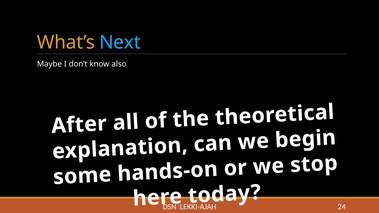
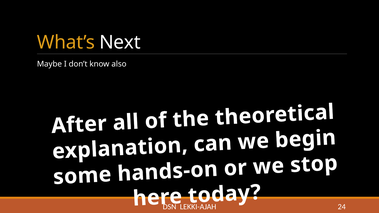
Next colour: light blue -> white (120, 42)
